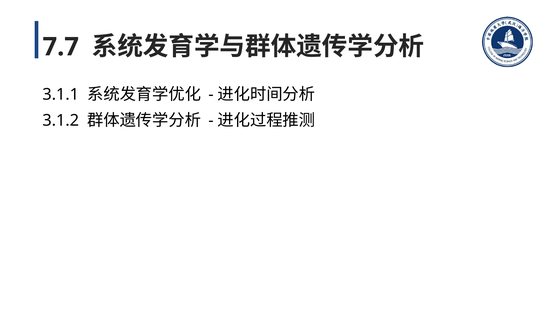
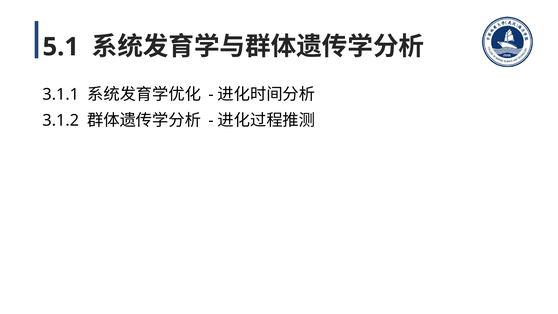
7.7: 7.7 -> 5.1 (61, 47)
